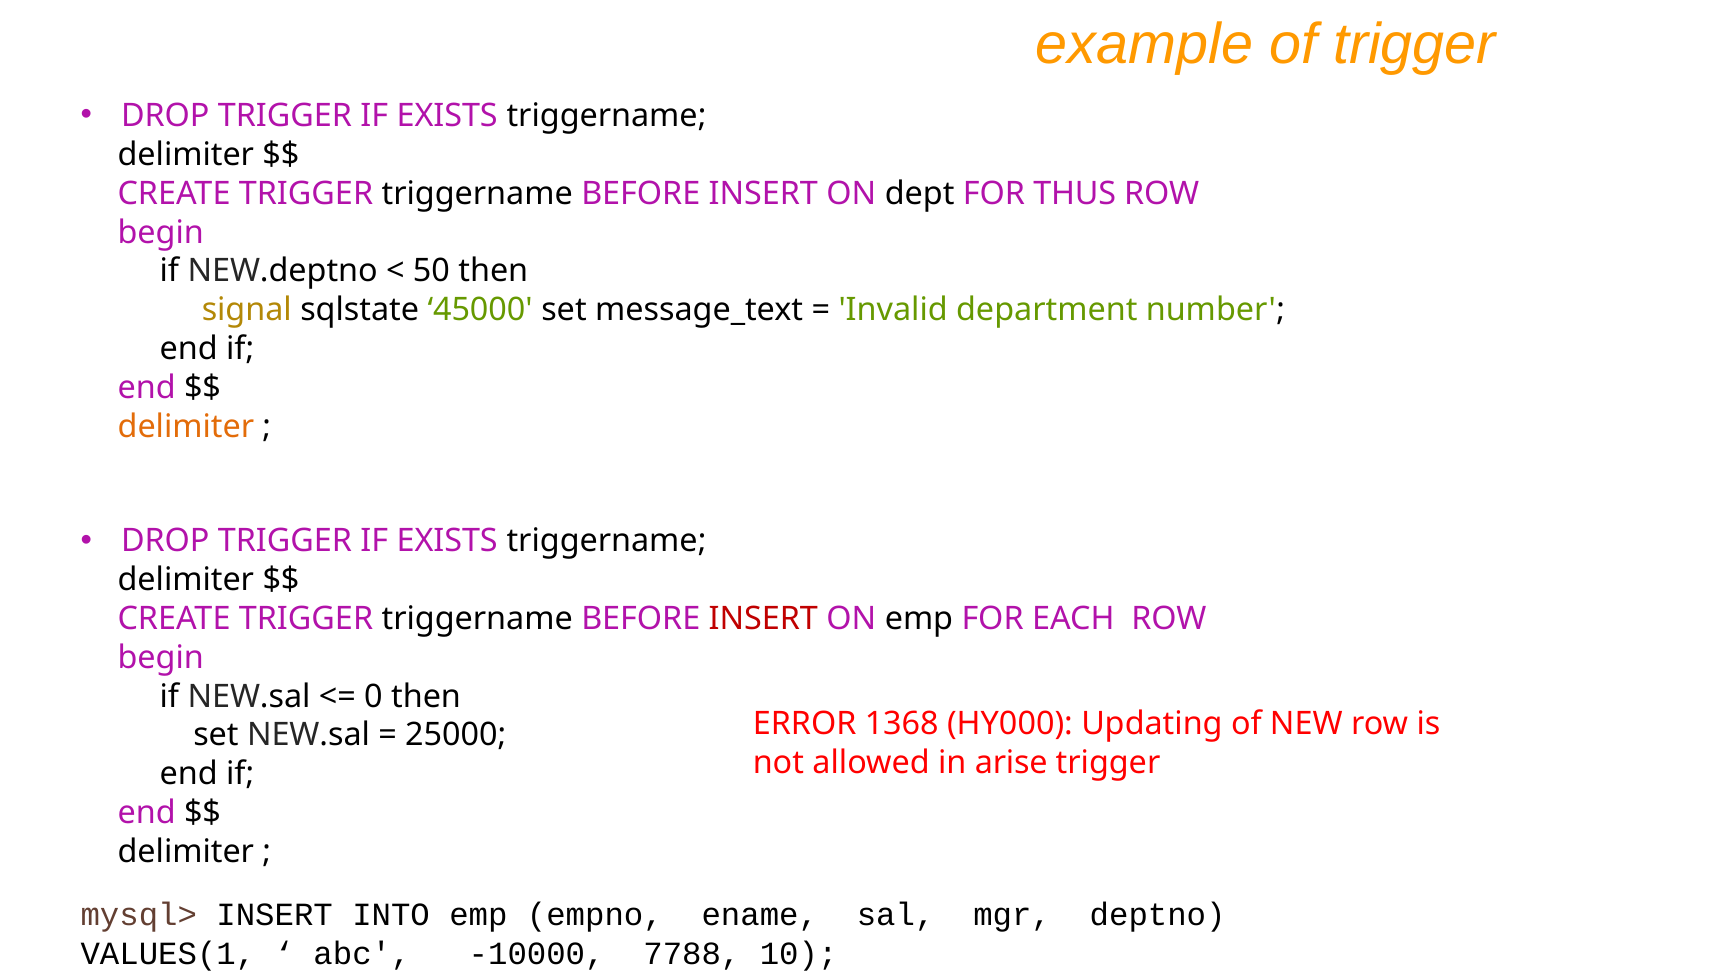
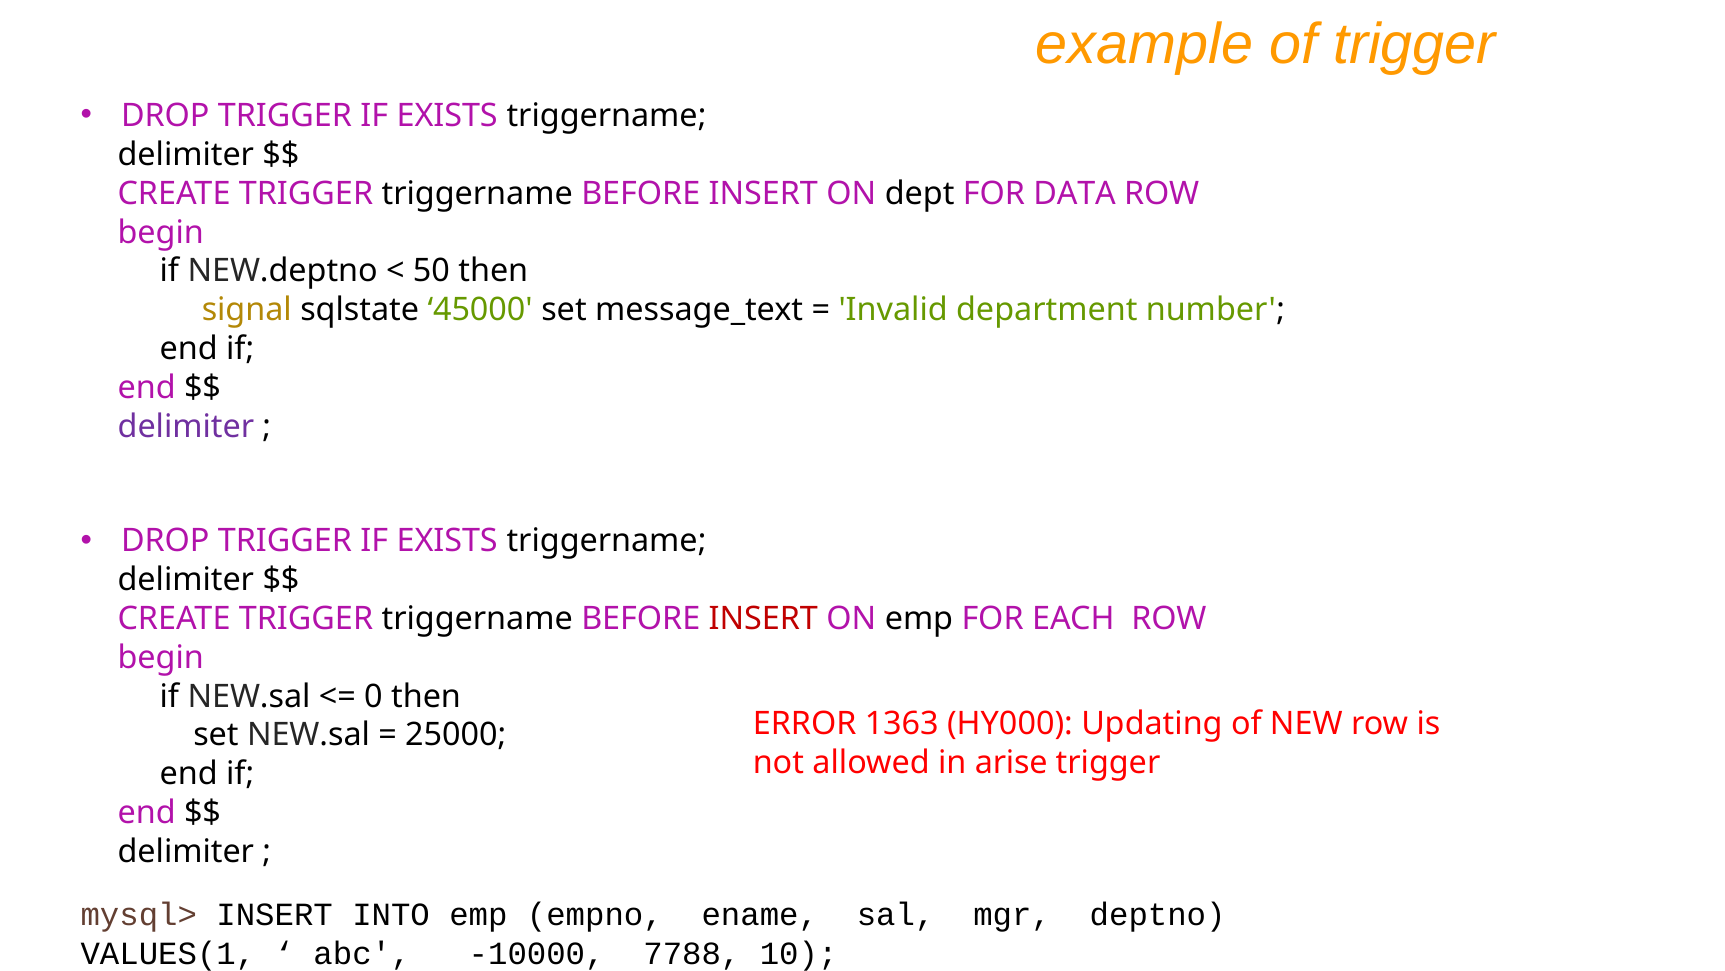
THUS: THUS -> DATA (1075, 193)
delimiter colour: orange -> purple (186, 426)
1368: 1368 -> 1363 (902, 724)
